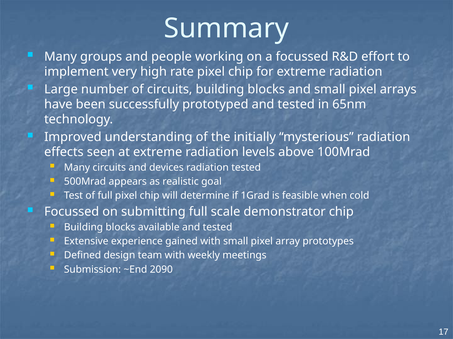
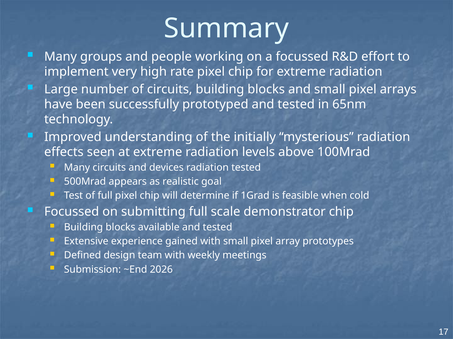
2090: 2090 -> 2026 (161, 270)
